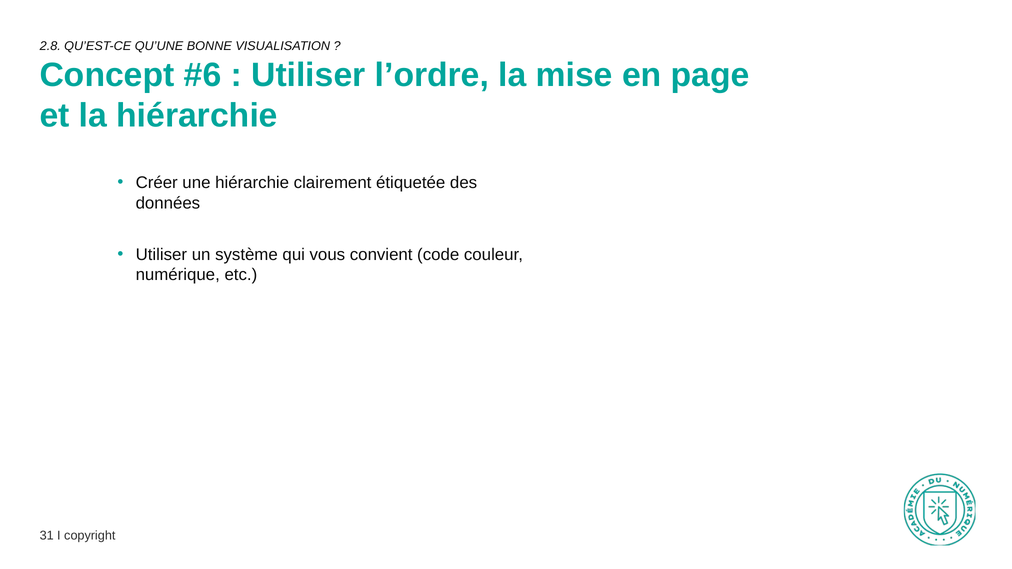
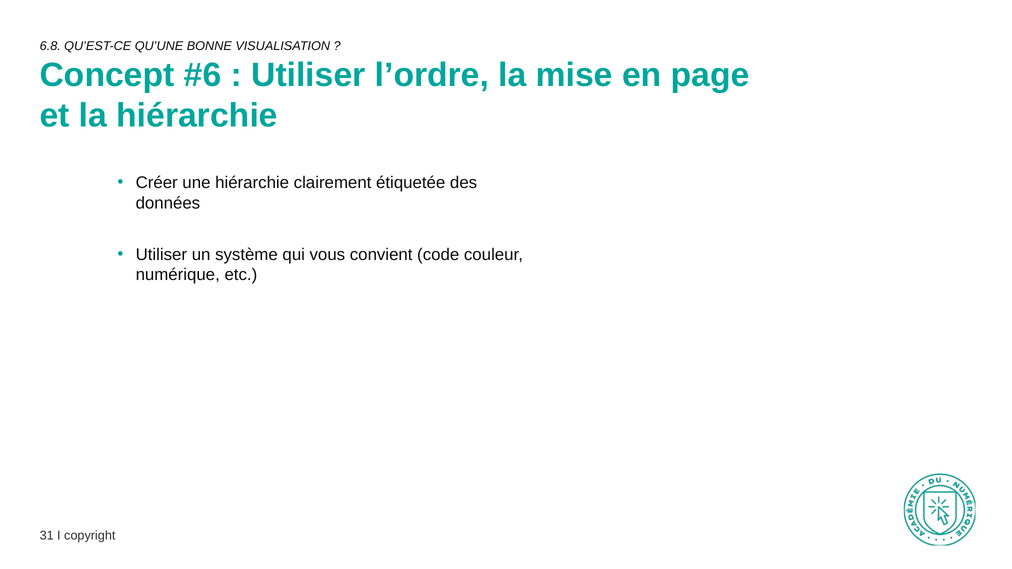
2.8: 2.8 -> 6.8 (50, 46)
